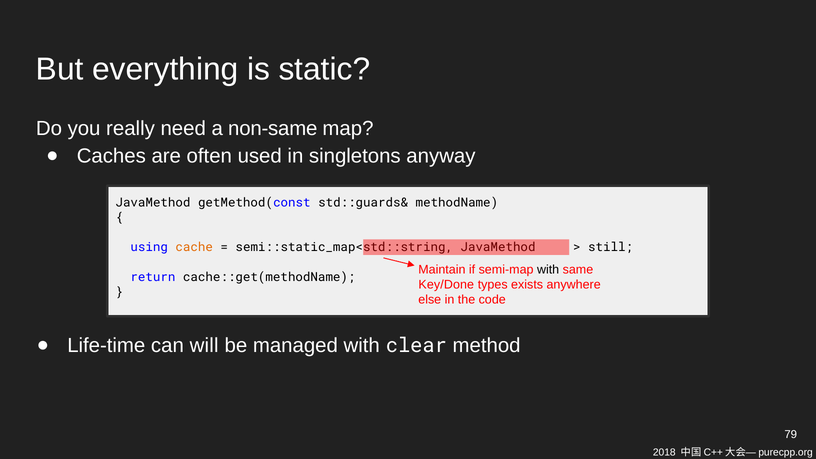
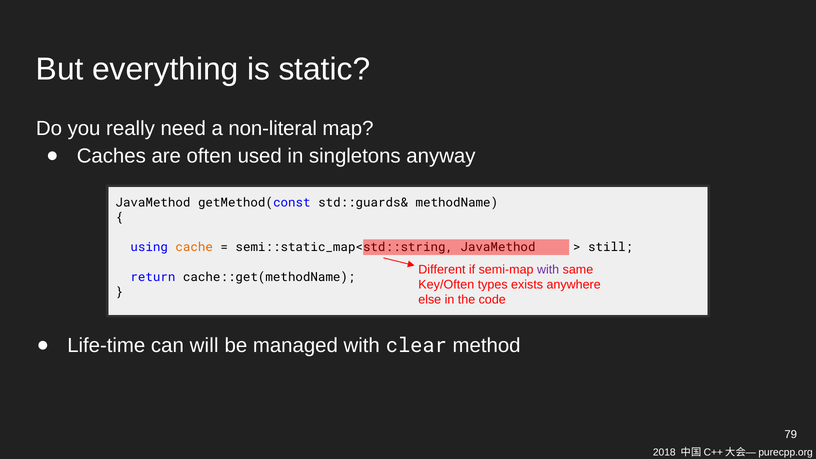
non-same: non-same -> non-literal (273, 128)
Maintain: Maintain -> Different (442, 270)
with colour: black -> purple (548, 270)
Key/Done: Key/Done -> Key/Often (446, 285)
